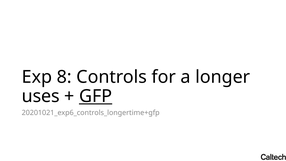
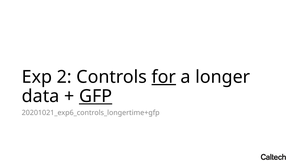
8: 8 -> 2 (64, 77)
for underline: none -> present (164, 77)
uses: uses -> data (41, 96)
